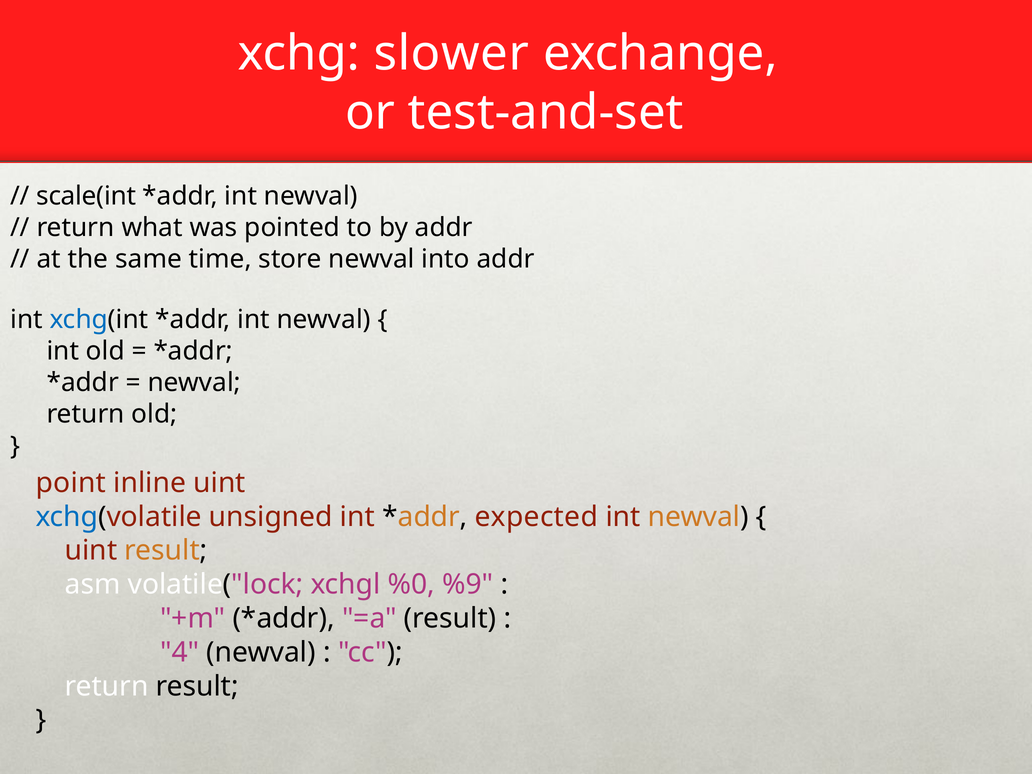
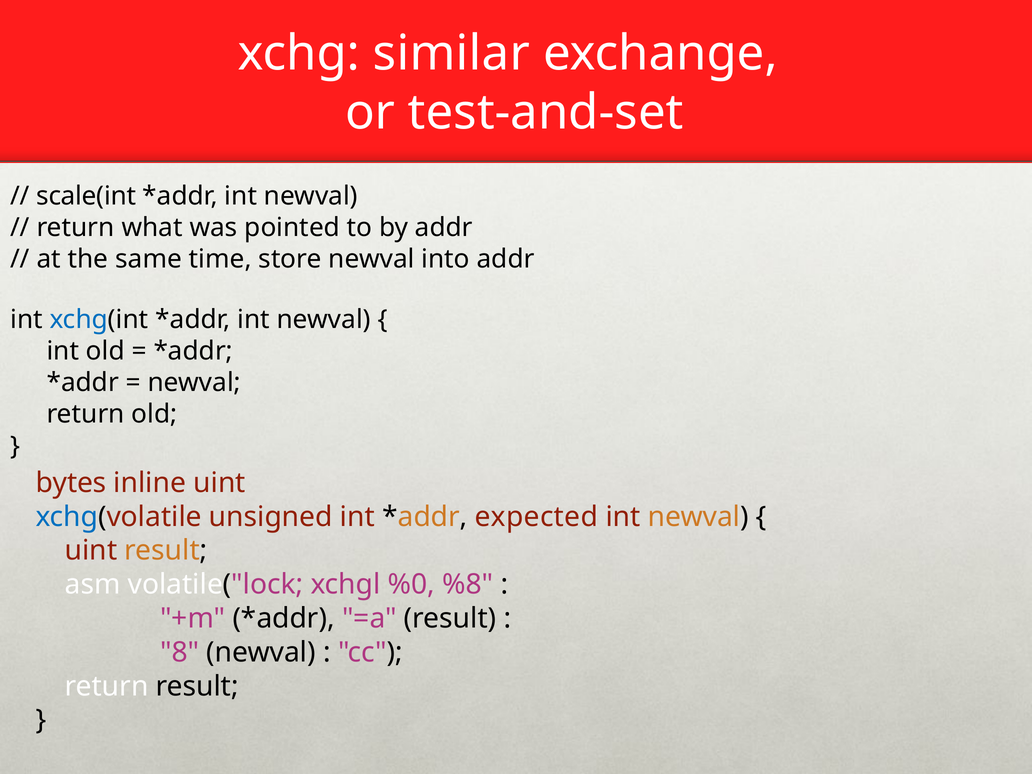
slower: slower -> similar (451, 53)
point: point -> bytes (71, 483)
%9: %9 -> %8 (468, 585)
4: 4 -> 8 (180, 652)
